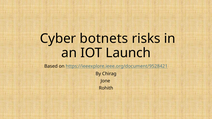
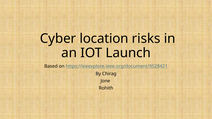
botnets: botnets -> location (104, 39)
